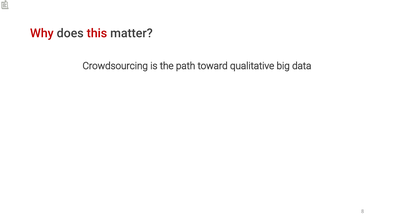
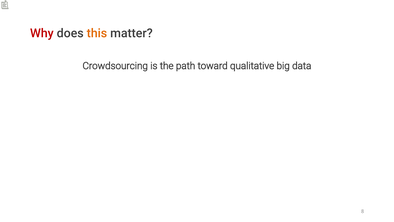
this colour: red -> orange (97, 33)
